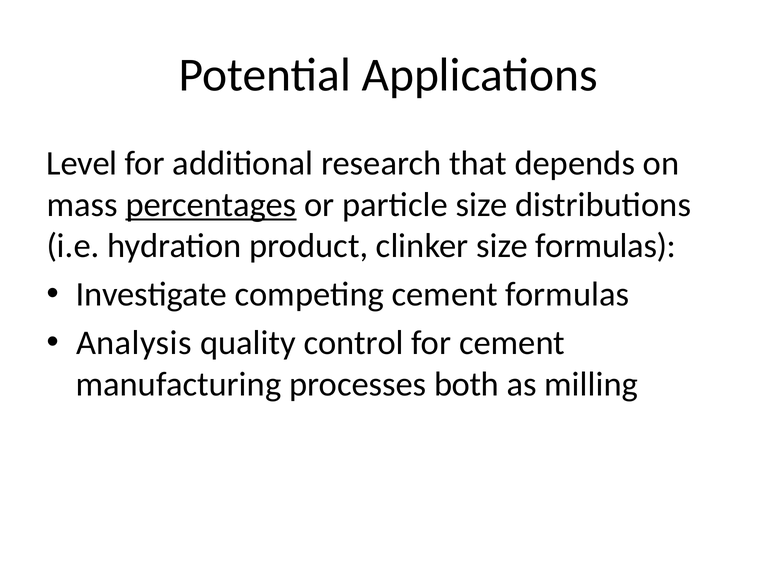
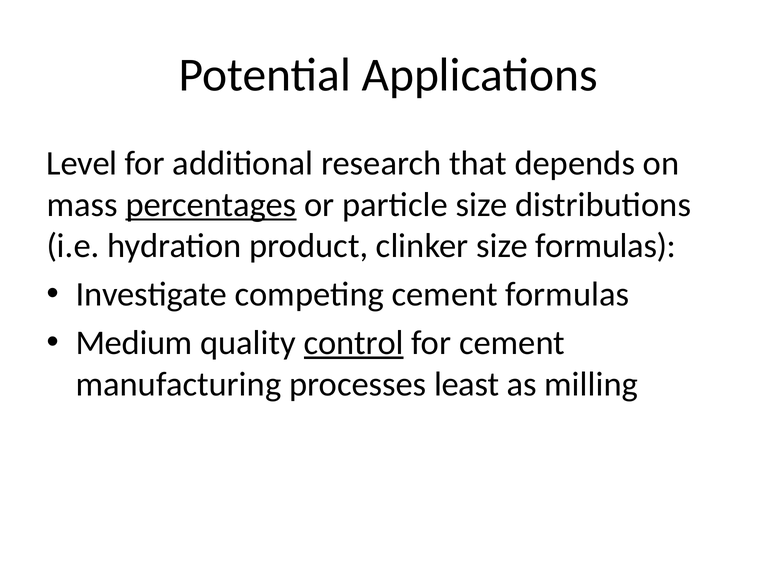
Analysis: Analysis -> Medium (134, 343)
control underline: none -> present (354, 343)
both: both -> least (467, 384)
